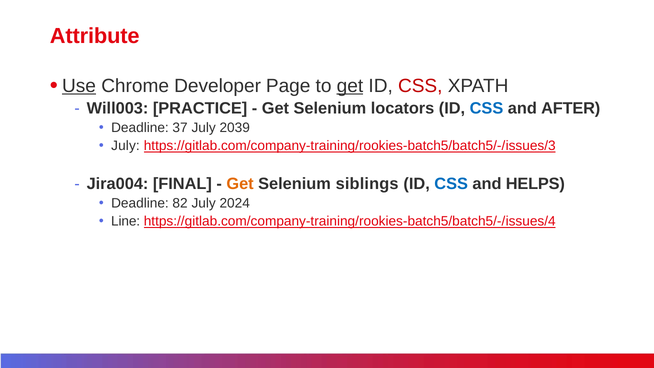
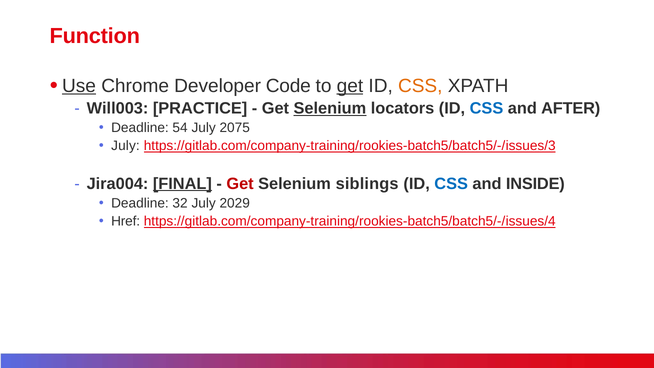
Attribute: Attribute -> Function (95, 36)
Page: Page -> Code (288, 86)
CSS colour: red -> orange (420, 86)
Selenium underline: none -> present (330, 108)
37: 37 -> 54 (180, 128)
2039: 2039 -> 2075 (235, 128)
FINAL underline: none -> present (182, 184)
Get colour: orange -> red (240, 184)
HELPS: HELPS -> INSIDE (535, 184)
82: 82 -> 32 (180, 203)
2024: 2024 -> 2029 (235, 203)
Line: Line -> Href (126, 221)
